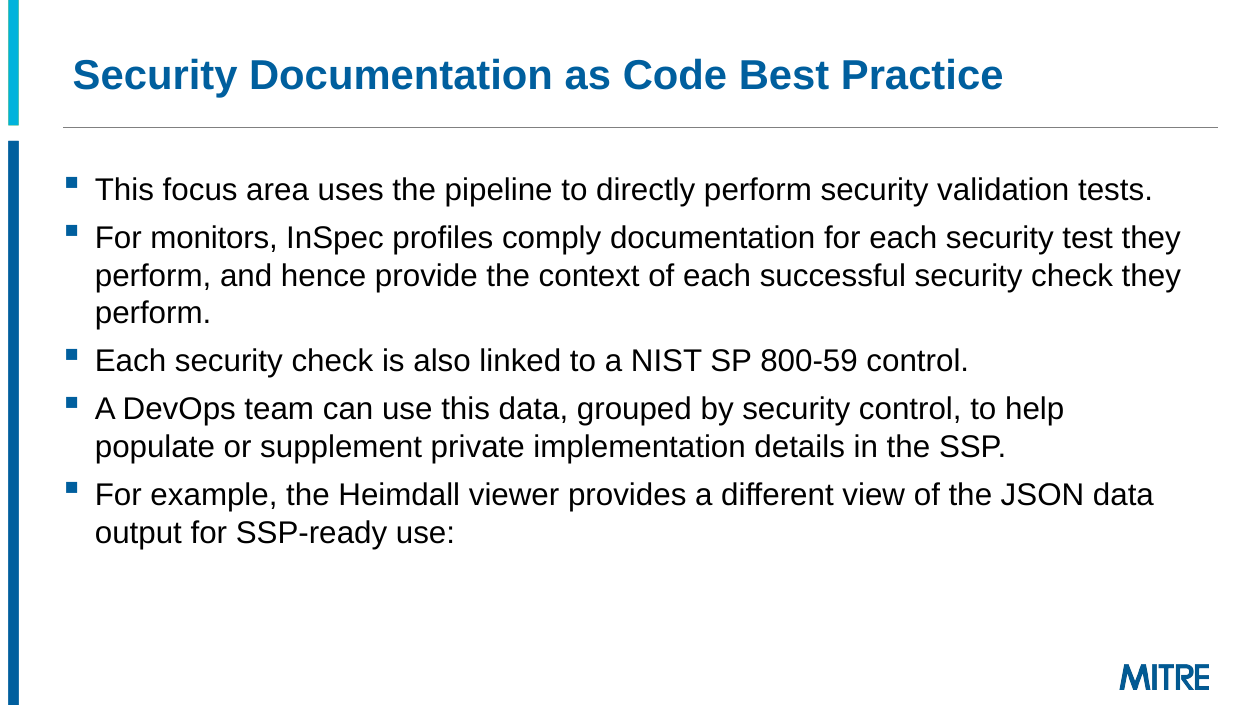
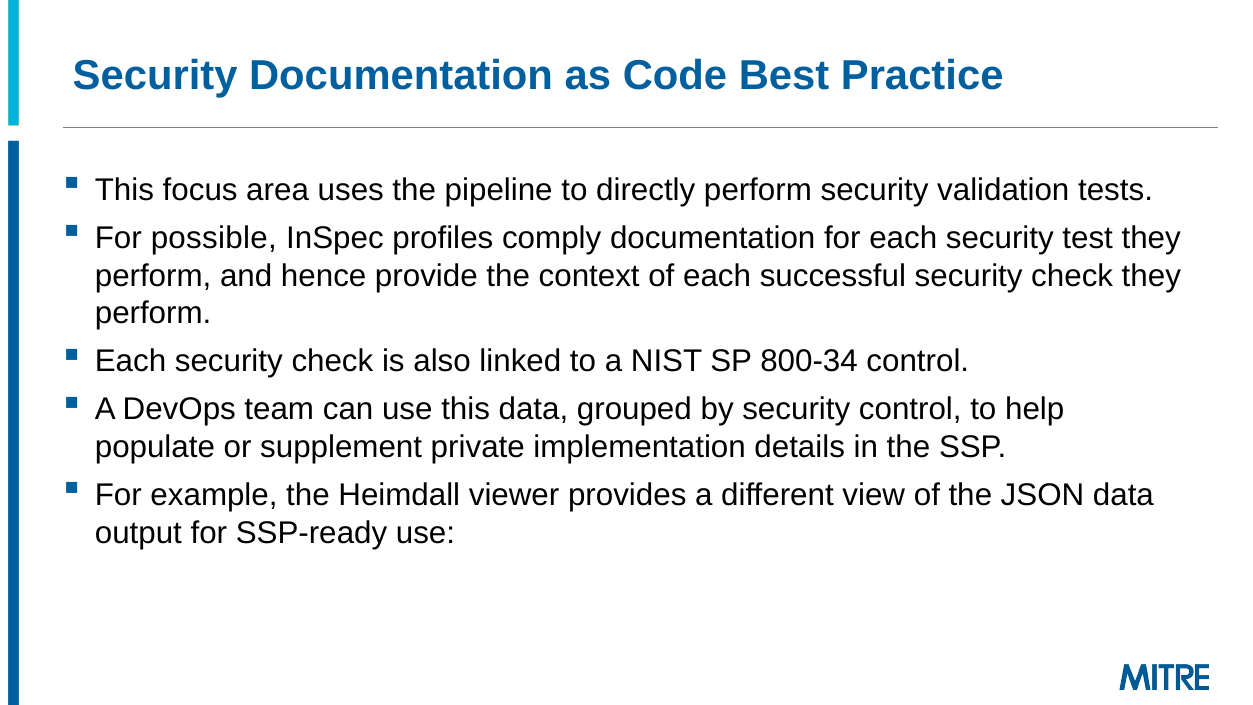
monitors: monitors -> possible (214, 238)
800-59: 800-59 -> 800-34 (809, 361)
